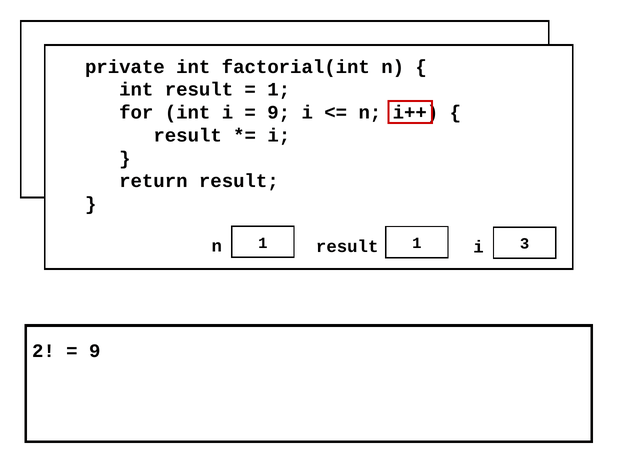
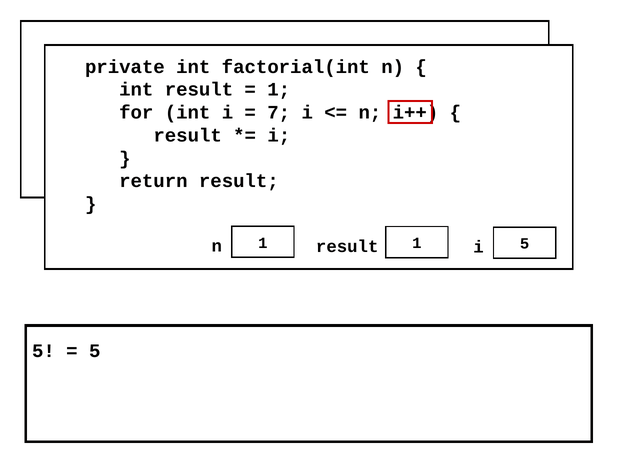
9: 9 -> 7 (279, 112)
n 3: 3 -> 5 (525, 243)
2: 2 -> 5 (43, 350)
9: 9 -> 5 (95, 350)
